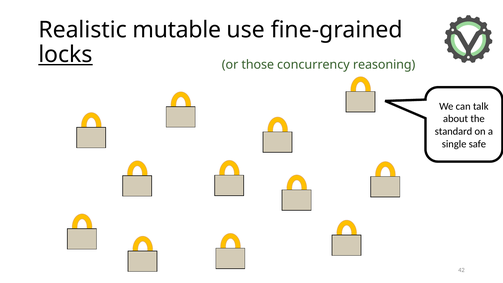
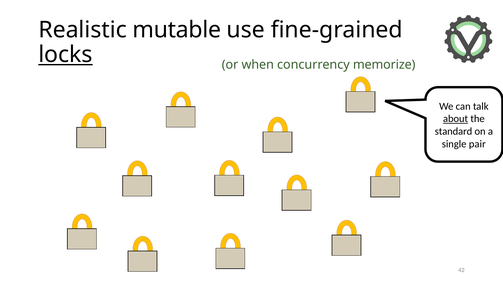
those: those -> when (258, 65)
reasoning: reasoning -> memorize (384, 65)
about underline: none -> present (456, 119)
safe: safe -> pair (477, 144)
